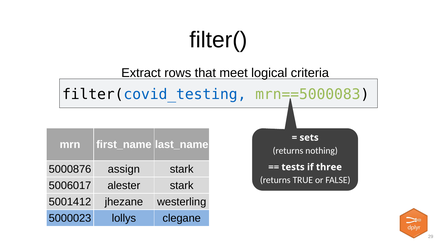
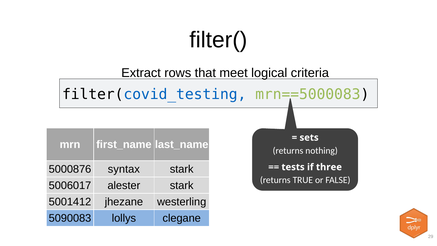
assign: assign -> syntax (124, 169)
5000023: 5000023 -> 5090083 (70, 218)
